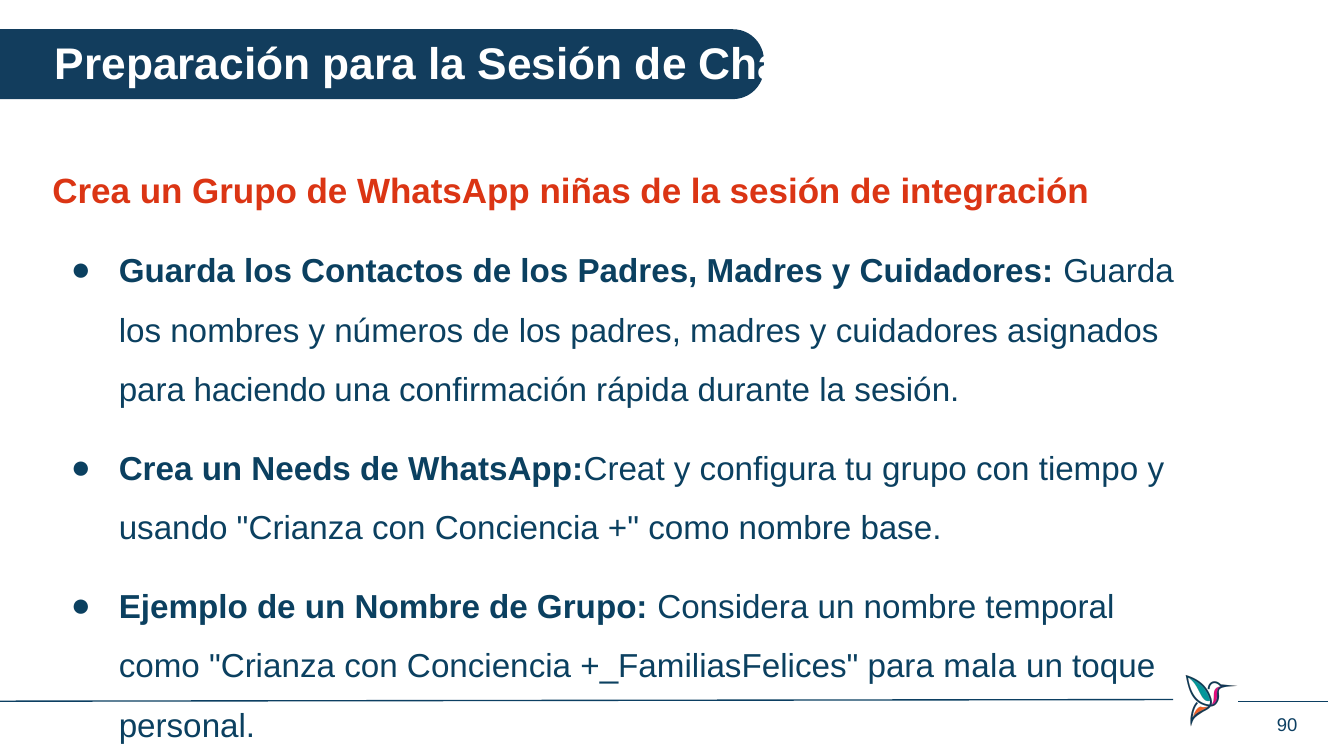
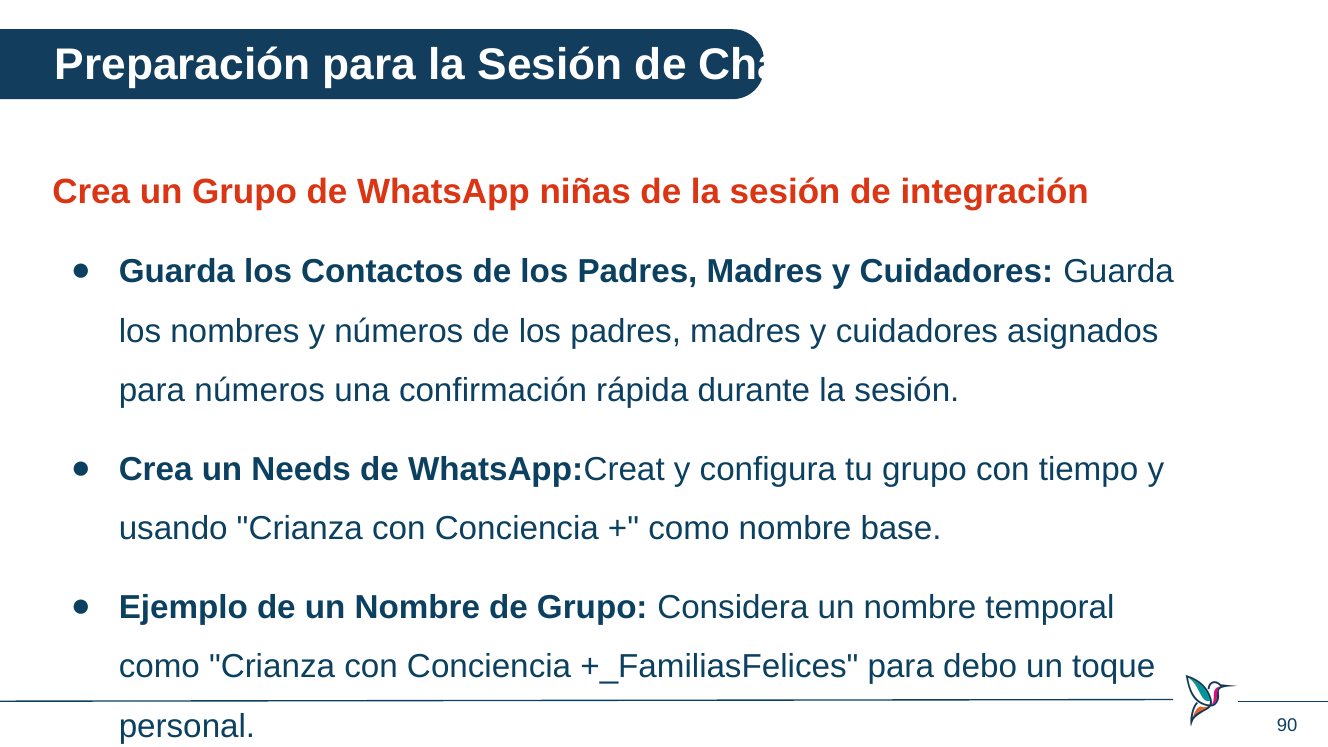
para haciendo: haciendo -> números (260, 391)
mala: mala -> debo (980, 667)
